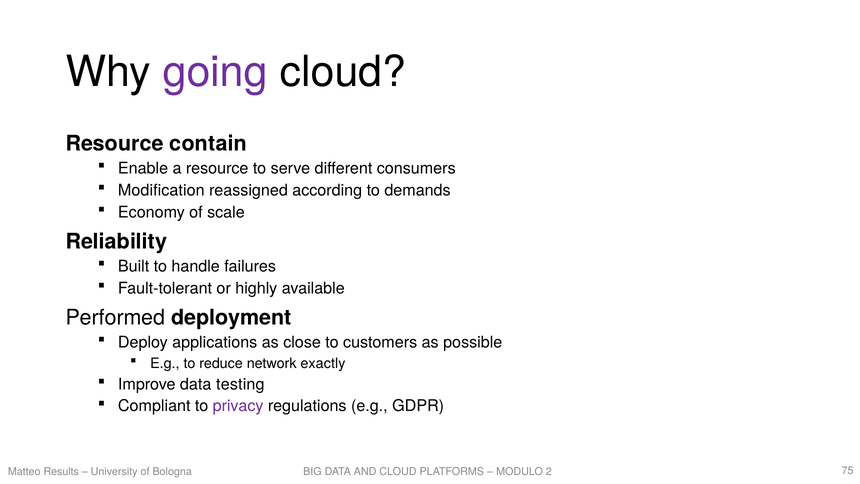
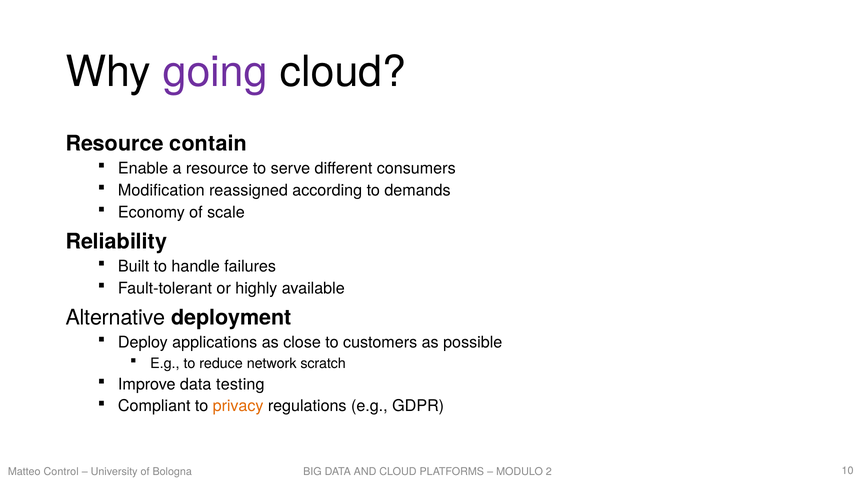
Performed: Performed -> Alternative (115, 317)
exactly: exactly -> scratch (323, 363)
privacy colour: purple -> orange (238, 406)
Results: Results -> Control (61, 472)
75: 75 -> 10 (848, 470)
